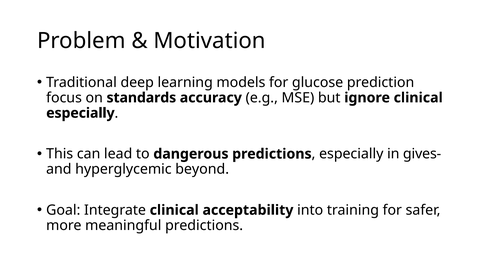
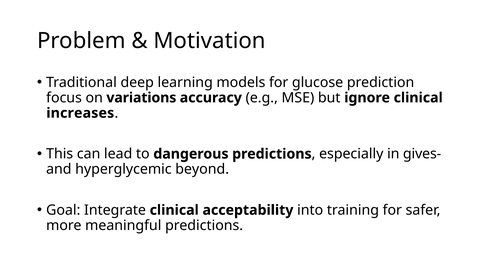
standards: standards -> variations (141, 97)
especially: especially -> increases (80, 113)
